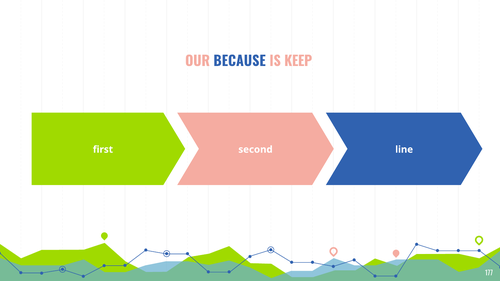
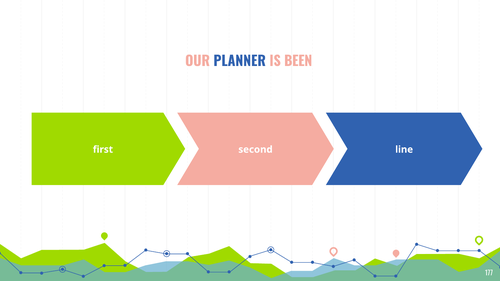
BECAUSE: BECAUSE -> PLANNER (240, 61)
KEEP: KEEP -> BEEN (298, 61)
